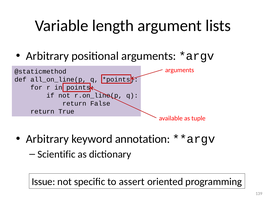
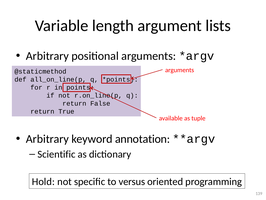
Issue: Issue -> Hold (43, 181)
assert: assert -> versus (132, 181)
